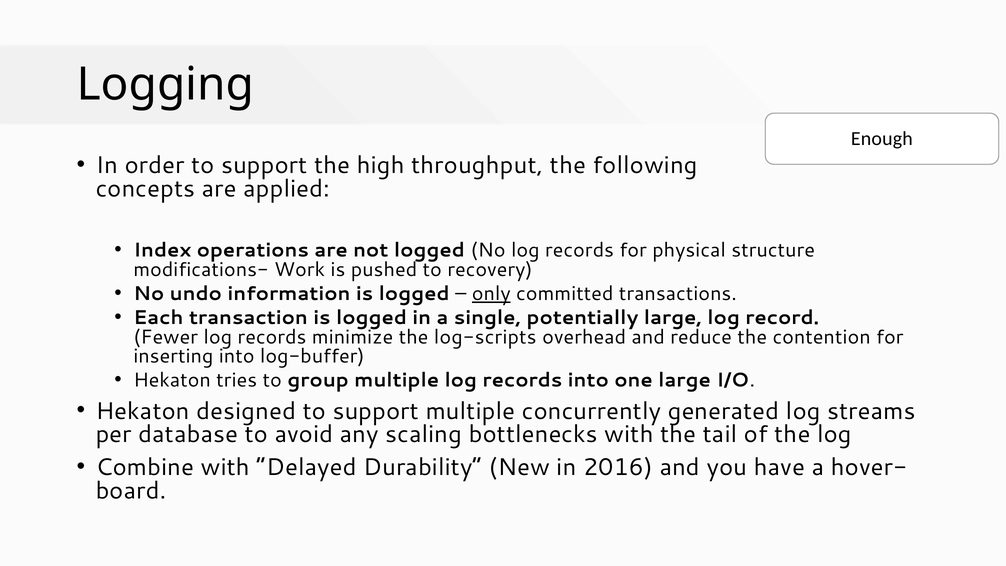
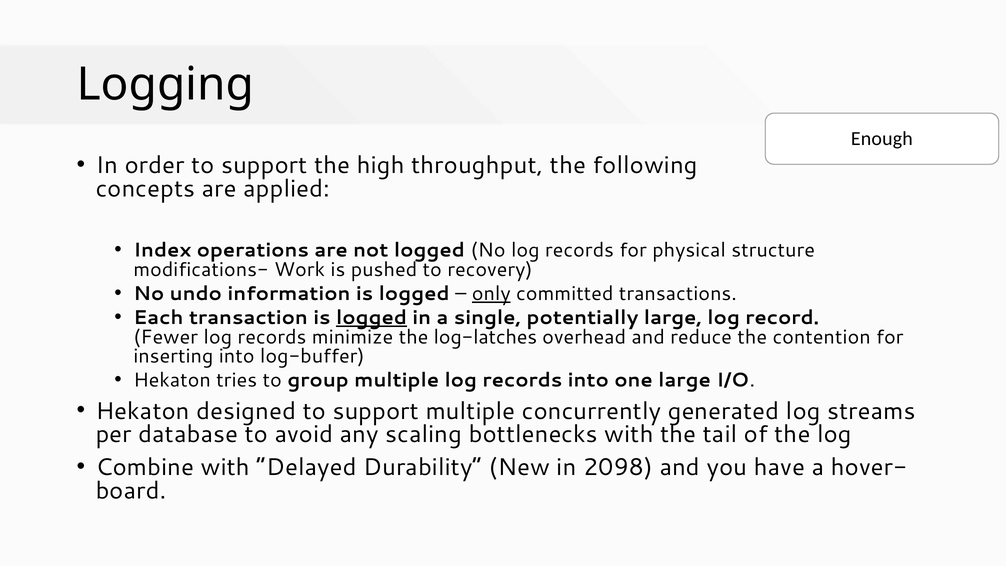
logged underline: none -> present (372, 318)
log-scripts: log-scripts -> log-latches (485, 337)
2016: 2016 -> 2098 (618, 467)
